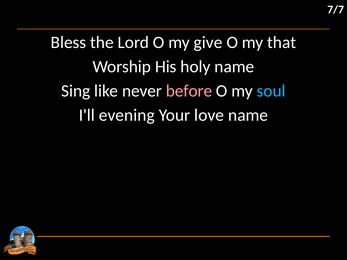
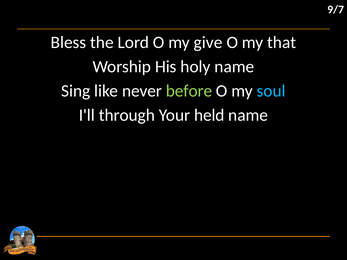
7/7: 7/7 -> 9/7 (336, 9)
before colour: pink -> light green (189, 91)
evening: evening -> through (127, 115)
love: love -> held (209, 115)
